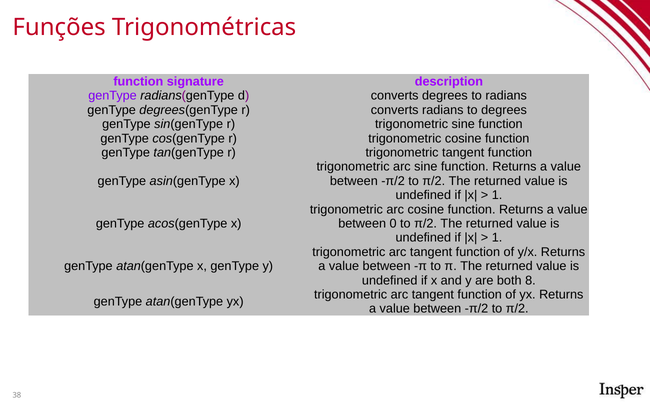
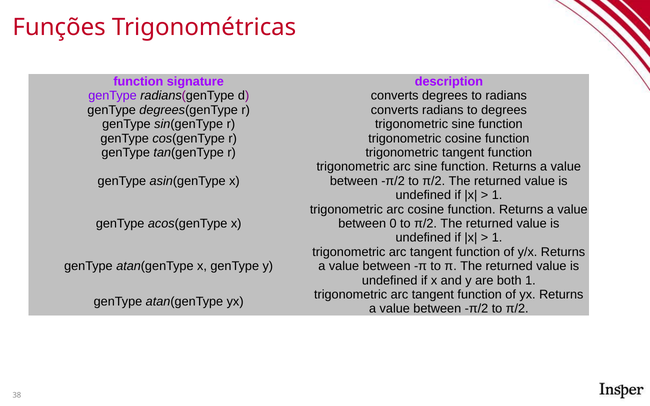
both 8: 8 -> 1 (530, 281)
